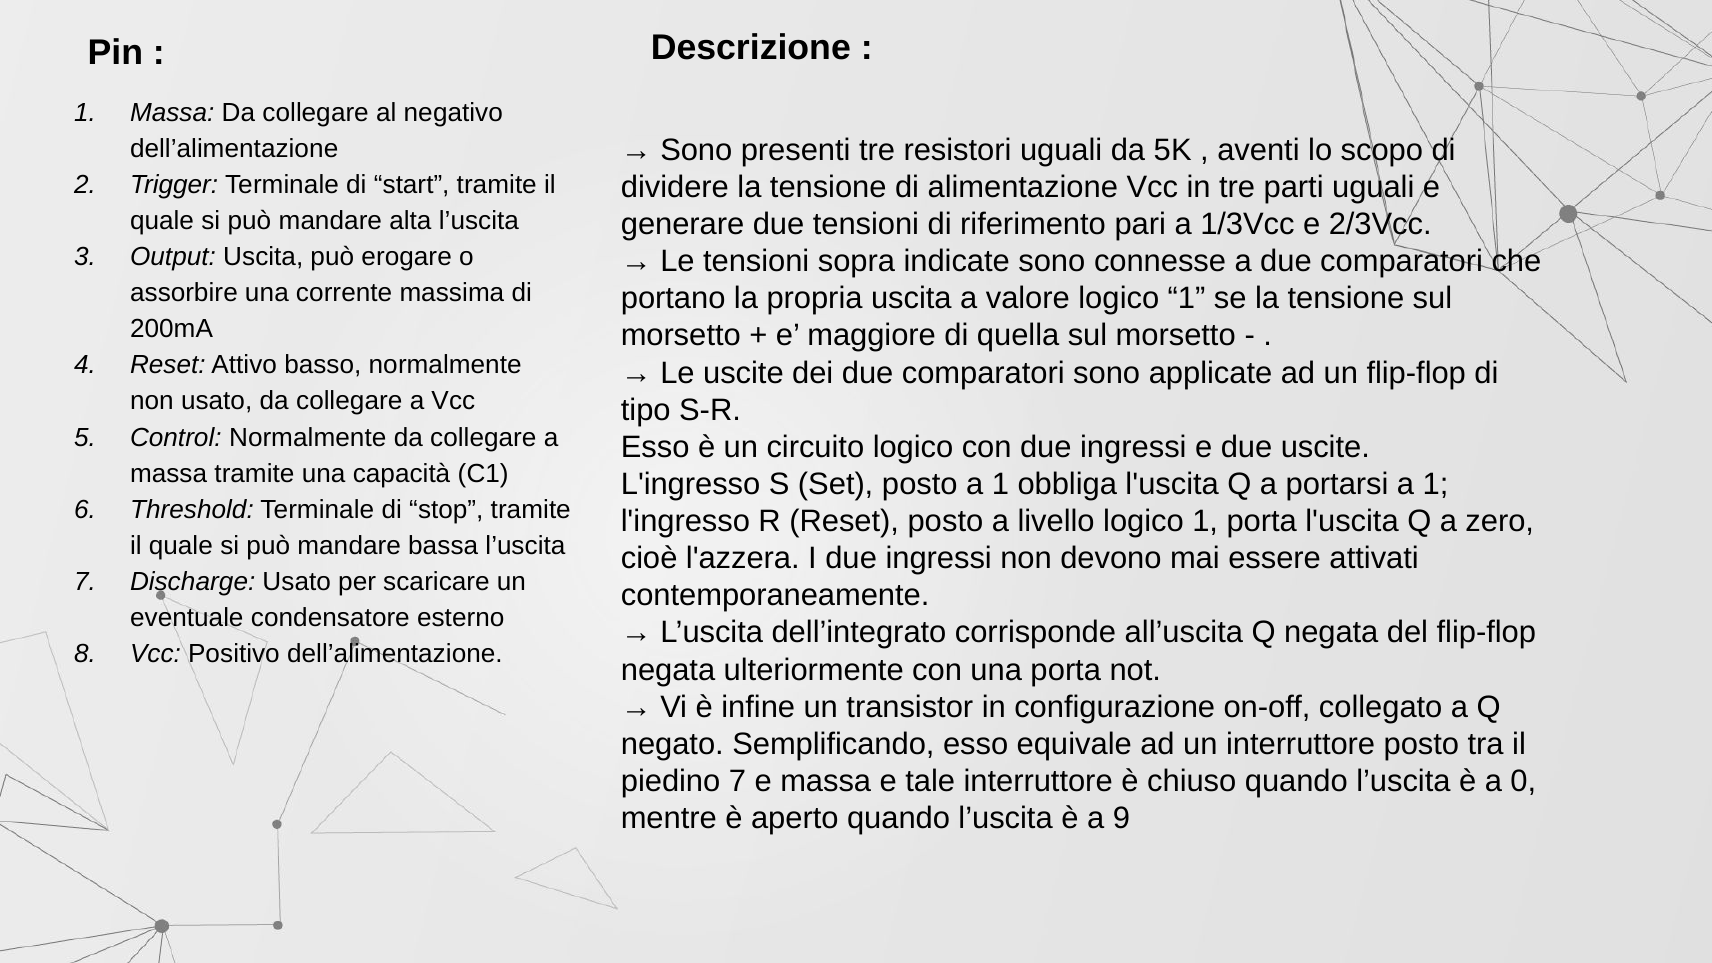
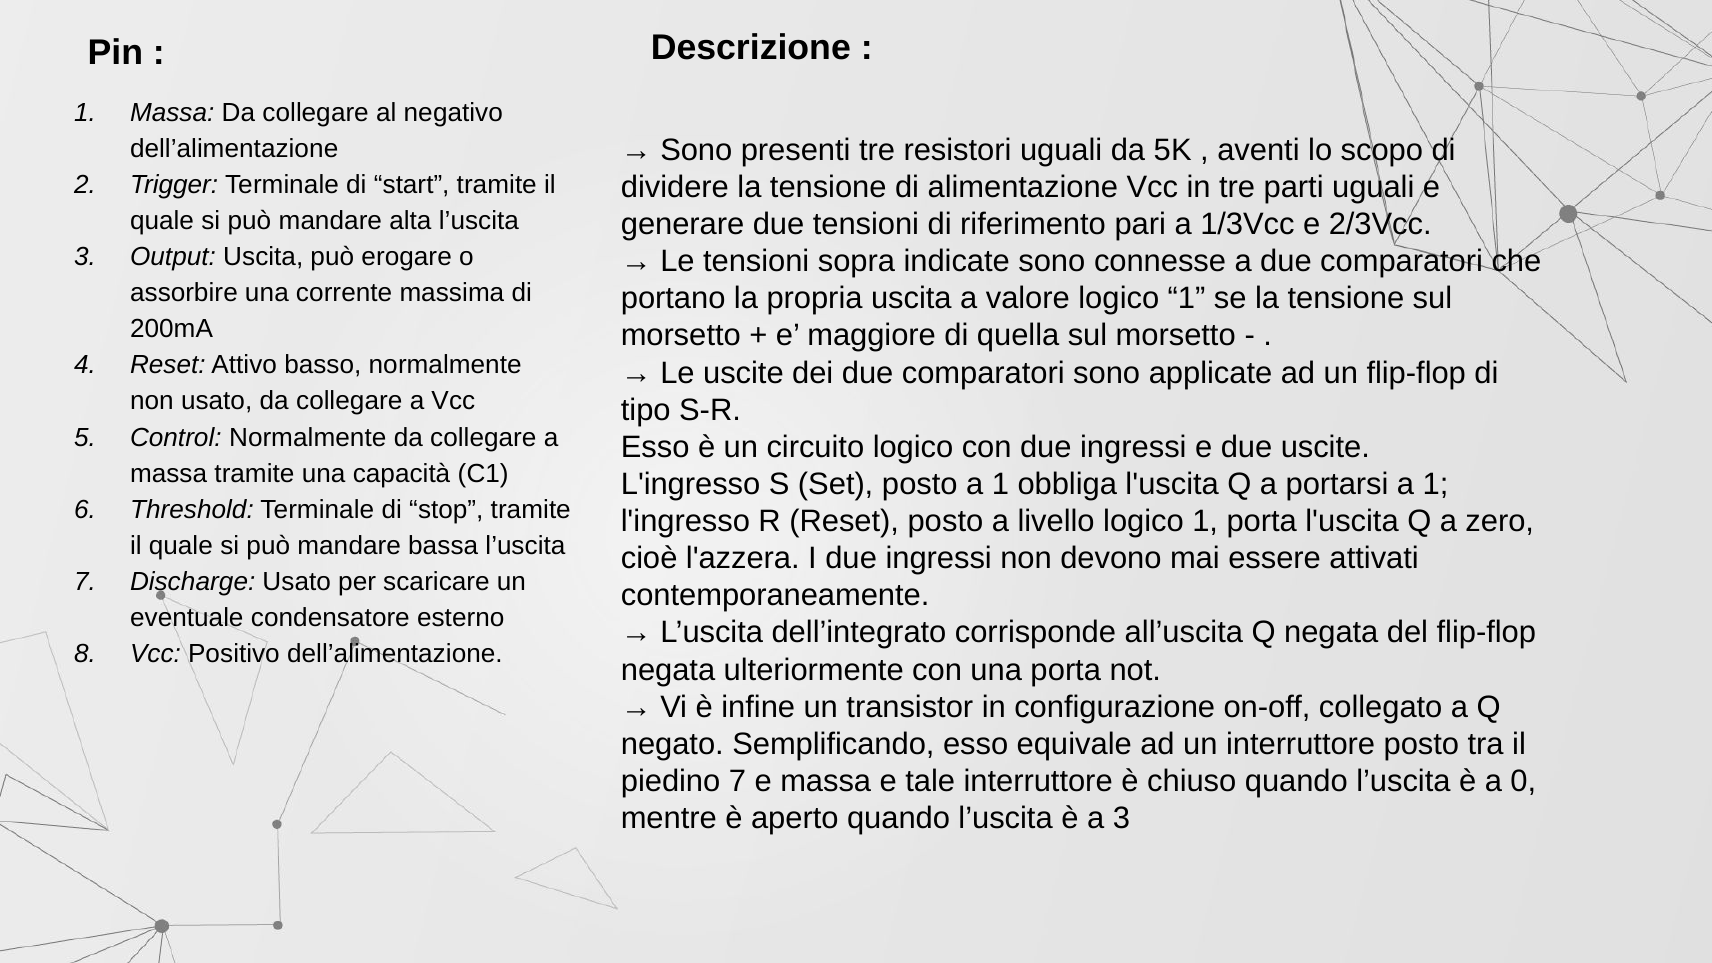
a 9: 9 -> 3 (1122, 818)
